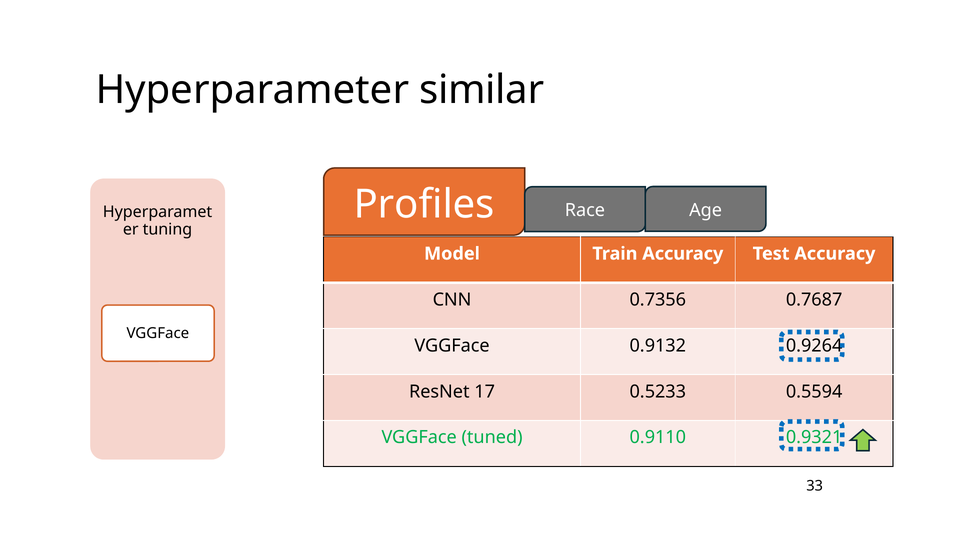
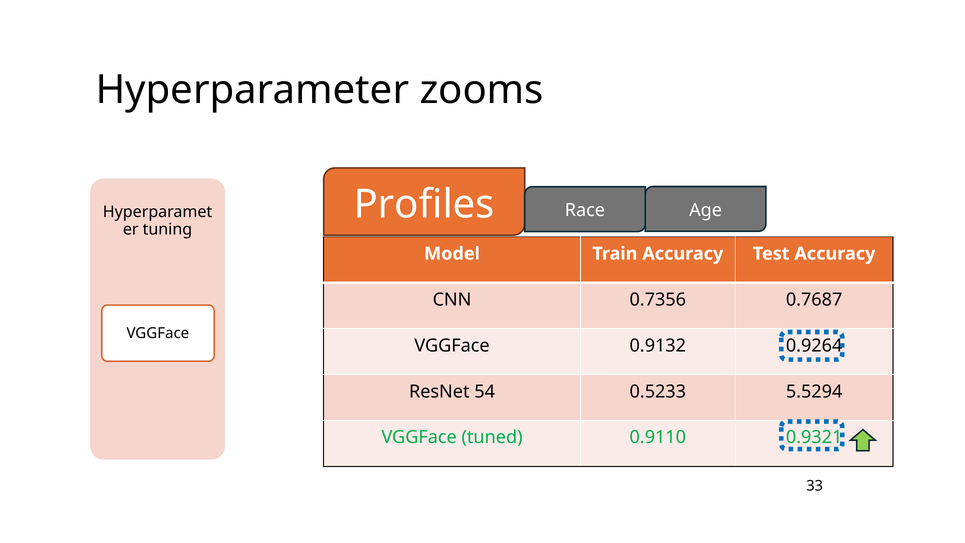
similar: similar -> zooms (482, 90)
17: 17 -> 54 (485, 391)
0.5594: 0.5594 -> 5.5294 (814, 391)
